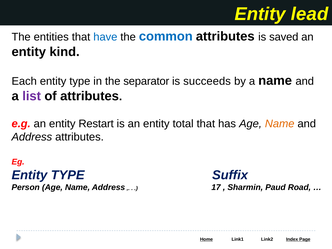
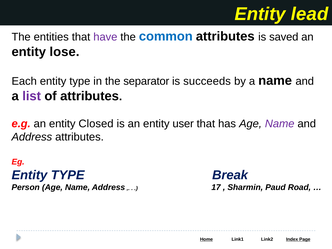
have colour: blue -> purple (105, 37)
kind: kind -> lose (64, 52)
Restart: Restart -> Closed (96, 124)
total: total -> user (183, 124)
Name colour: orange -> purple (280, 124)
Suffix: Suffix -> Break (230, 175)
